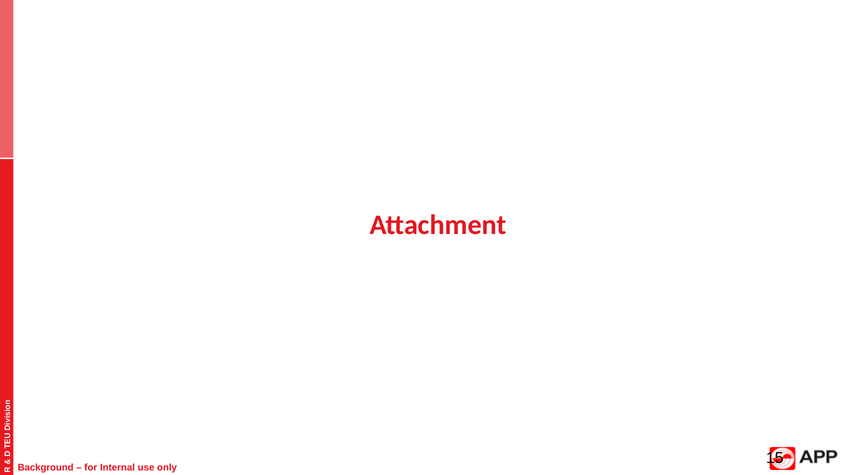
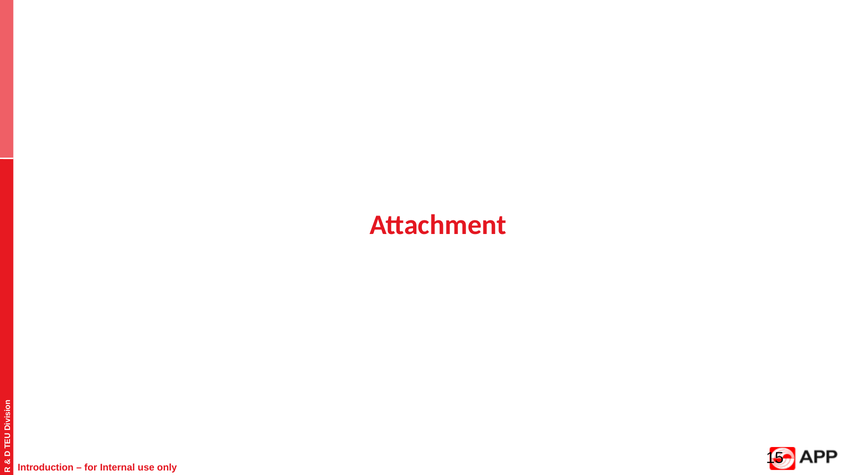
Background: Background -> Introduction (46, 468)
